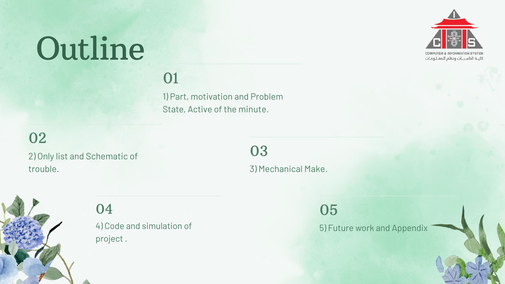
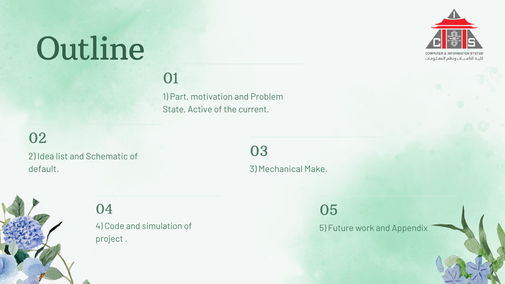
minute: minute -> current (254, 110)
Only: Only -> Idea (46, 157)
trouble: trouble -> default (44, 169)
